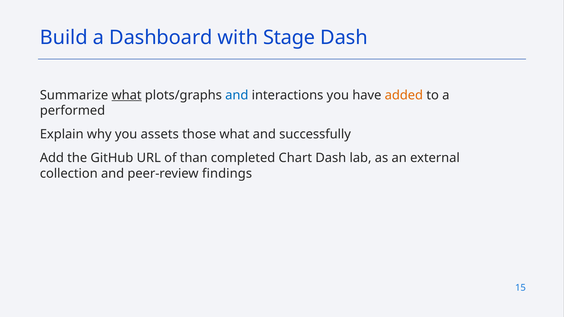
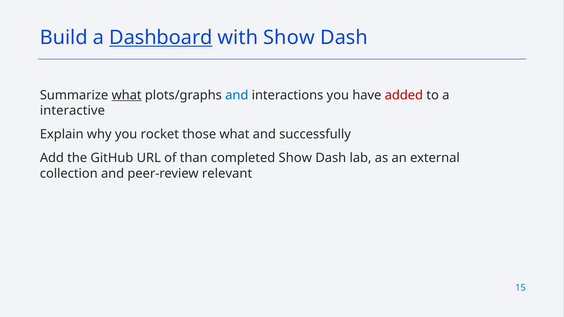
Dashboard underline: none -> present (161, 38)
with Stage: Stage -> Show (289, 38)
added colour: orange -> red (404, 95)
performed: performed -> interactive (72, 111)
assets: assets -> rocket (160, 134)
completed Chart: Chart -> Show (295, 158)
findings: findings -> relevant (227, 174)
